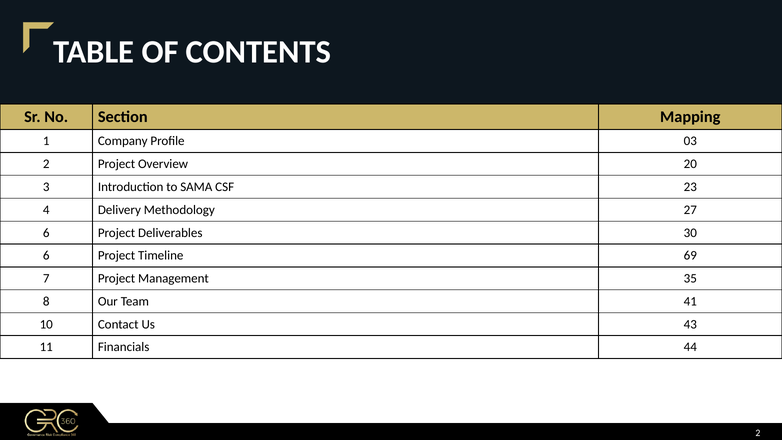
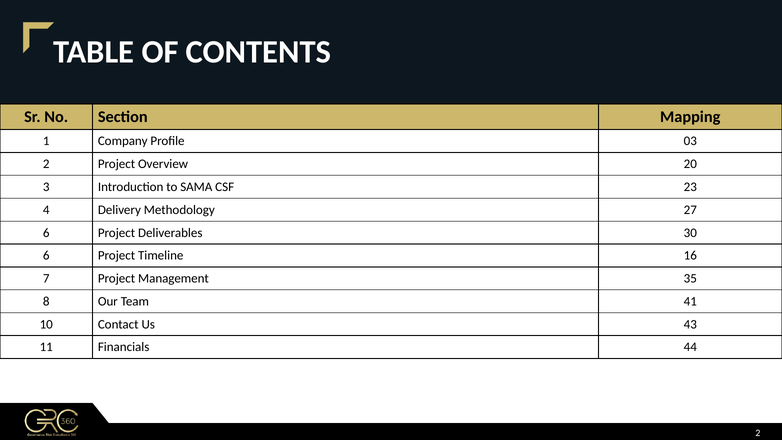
69: 69 -> 16 (690, 256)
